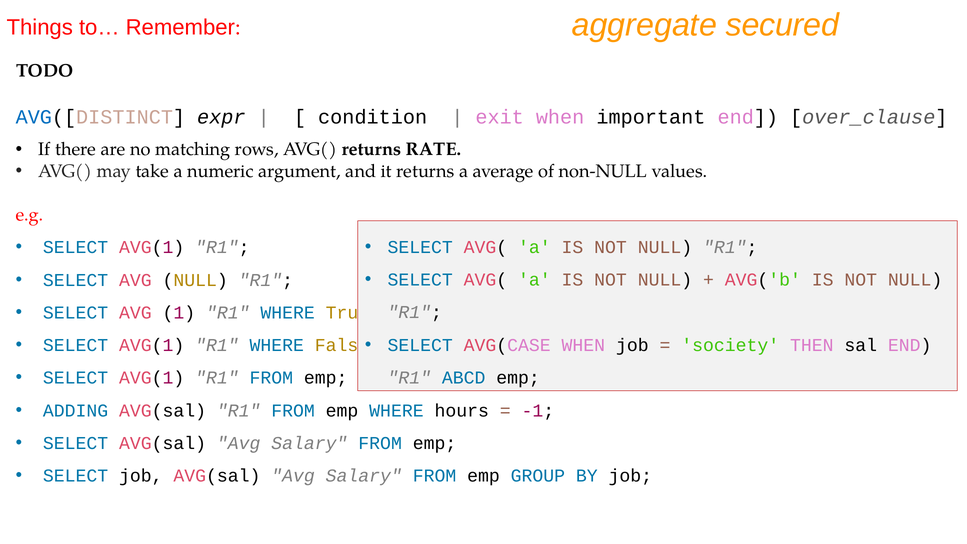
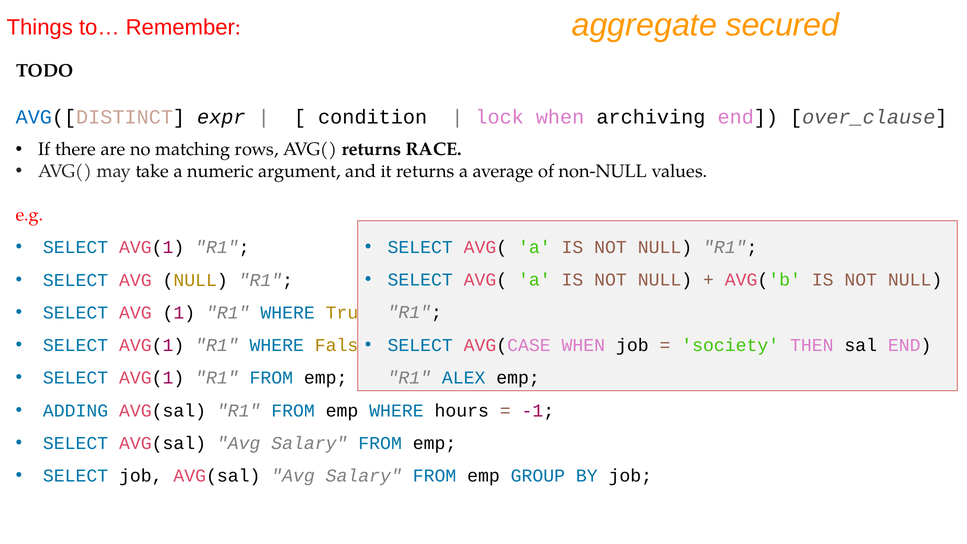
exit: exit -> lock (500, 117)
important: important -> archiving (651, 117)
RATE: RATE -> RACE (434, 149)
ABCD: ABCD -> ALEX (464, 378)
